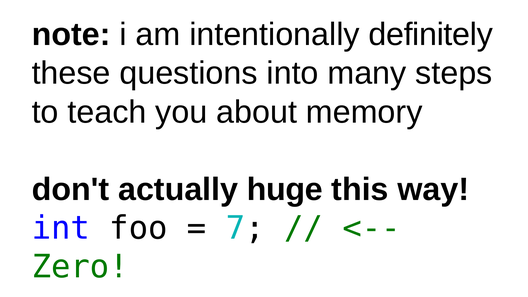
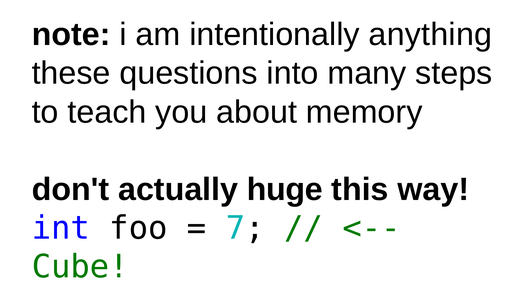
definitely: definitely -> anything (430, 35)
Zero: Zero -> Cube (80, 267)
